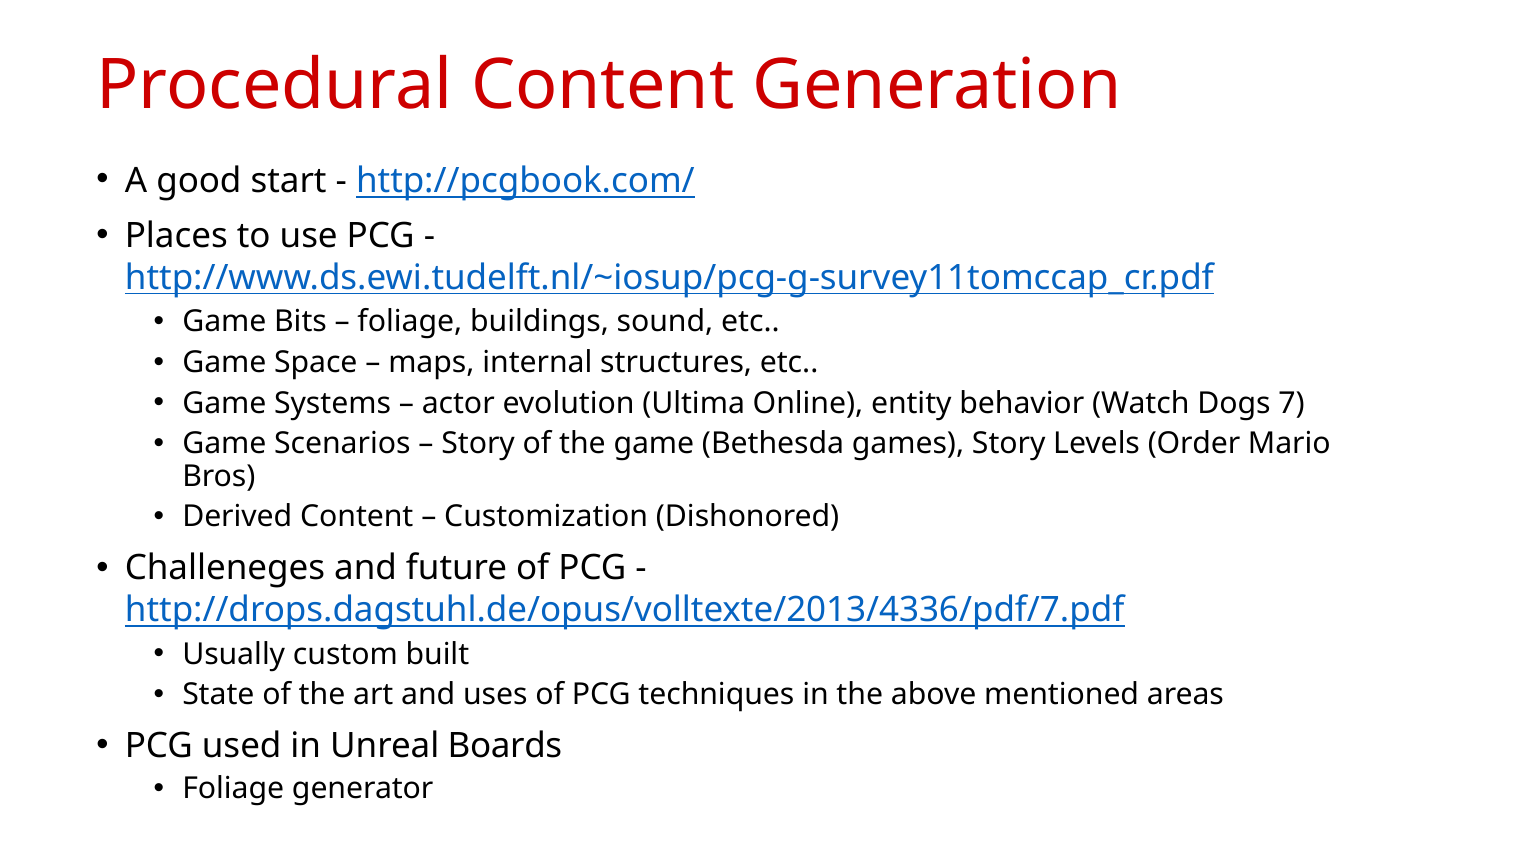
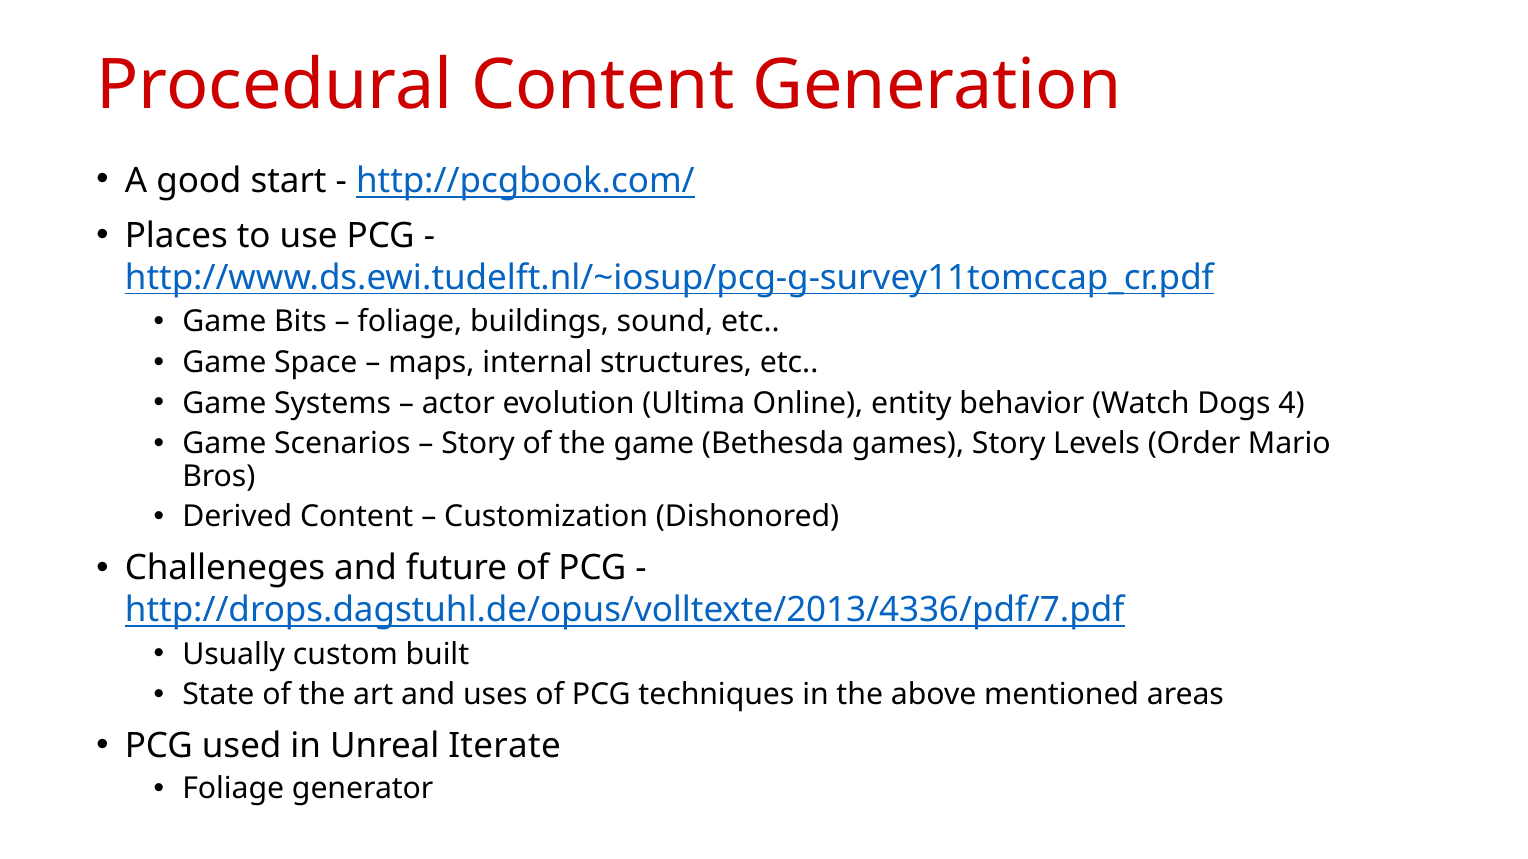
7: 7 -> 4 (1292, 403)
Boards: Boards -> Iterate (505, 746)
